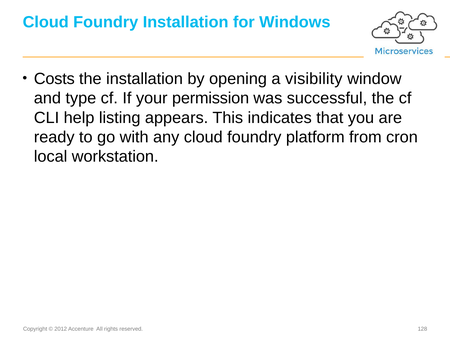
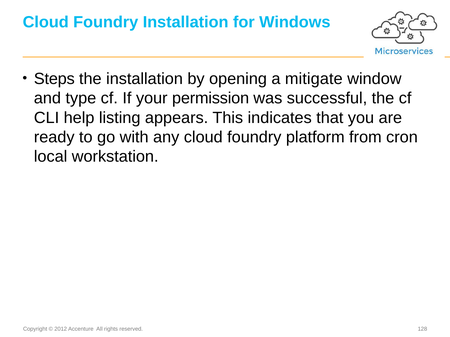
Costs: Costs -> Steps (54, 79)
visibility: visibility -> mitigate (314, 79)
